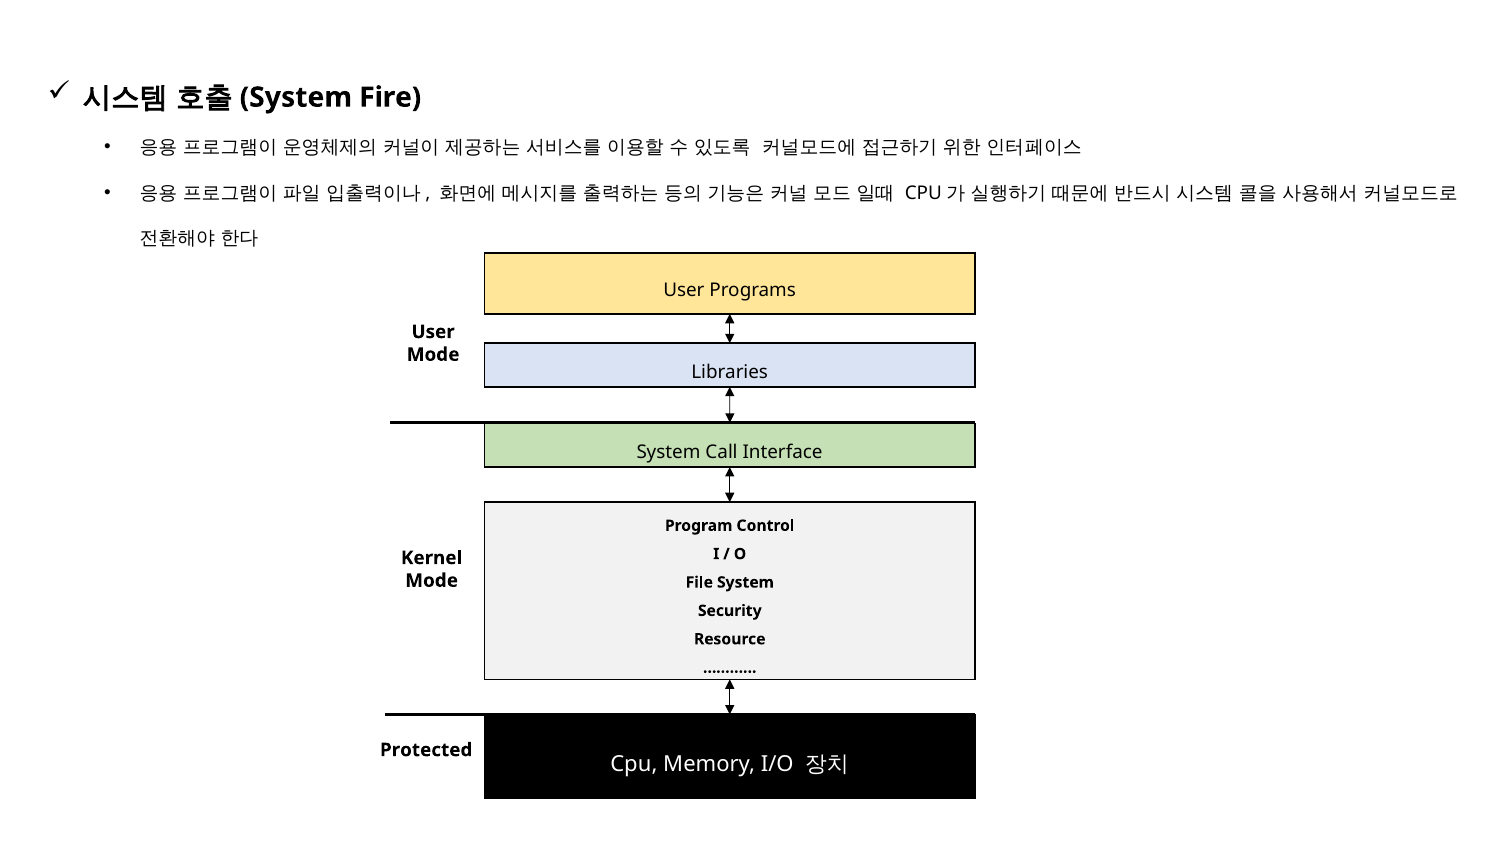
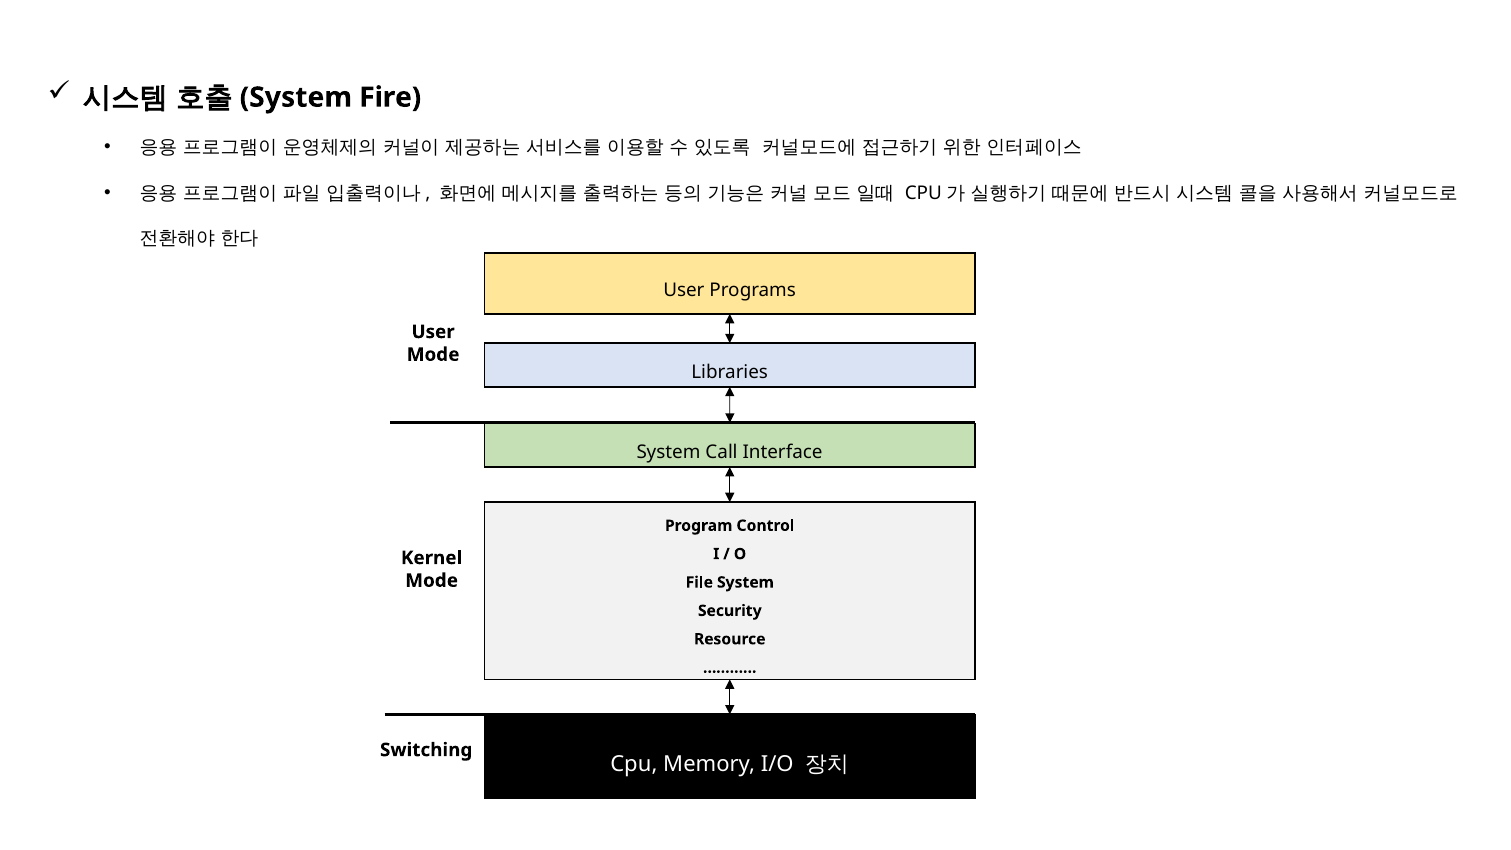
Protected: Protected -> Switching (426, 750)
